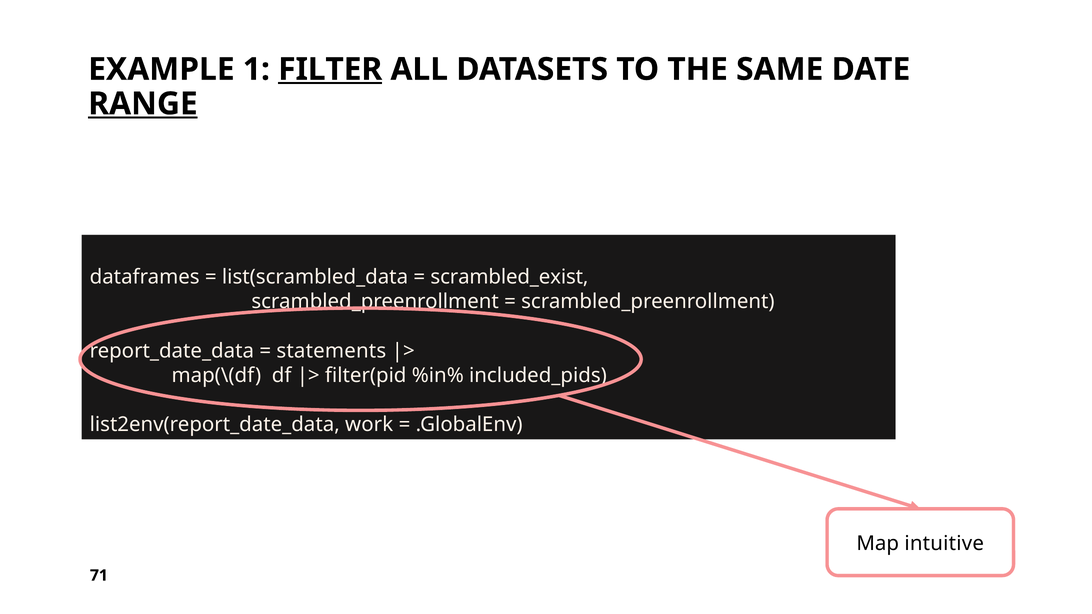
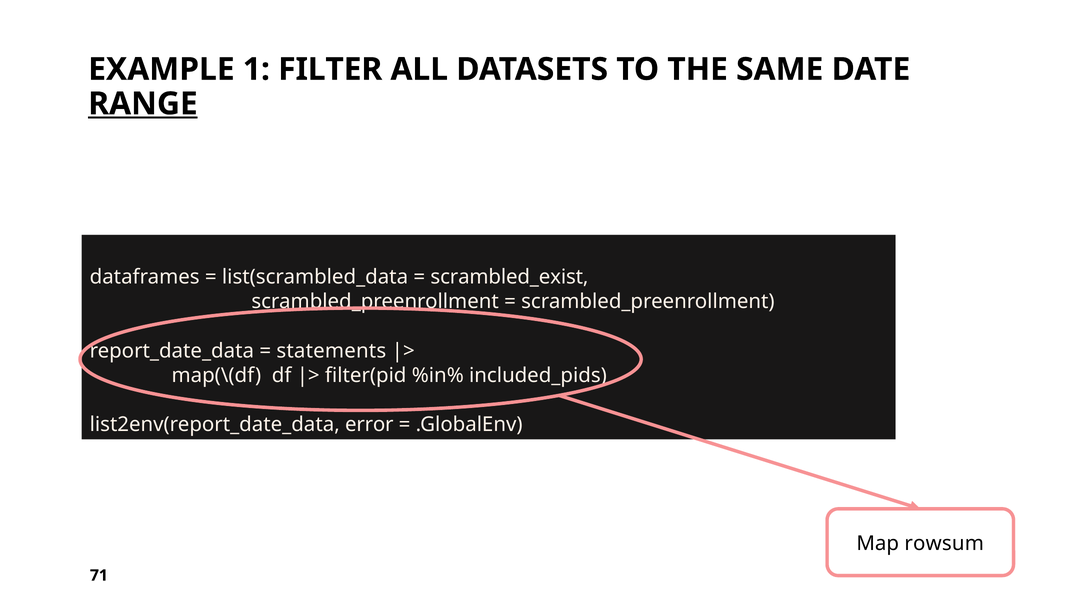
FILTER underline: present -> none (330, 69)
work: work -> error (369, 425)
intuitive: intuitive -> rowsum (944, 544)
